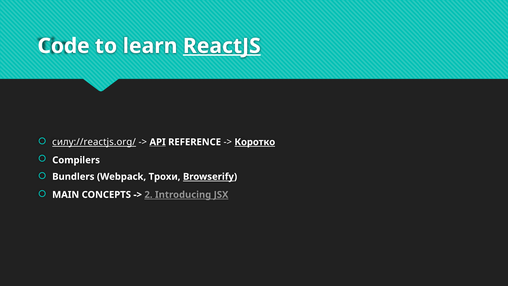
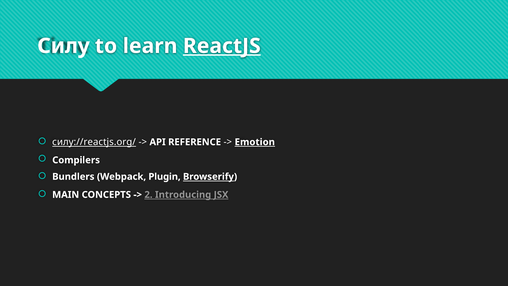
Code: Code -> Силу (64, 46)
API underline: present -> none (158, 142)
Коротко: Коротко -> Emotion (255, 142)
Трохи: Трохи -> Plugin (165, 176)
